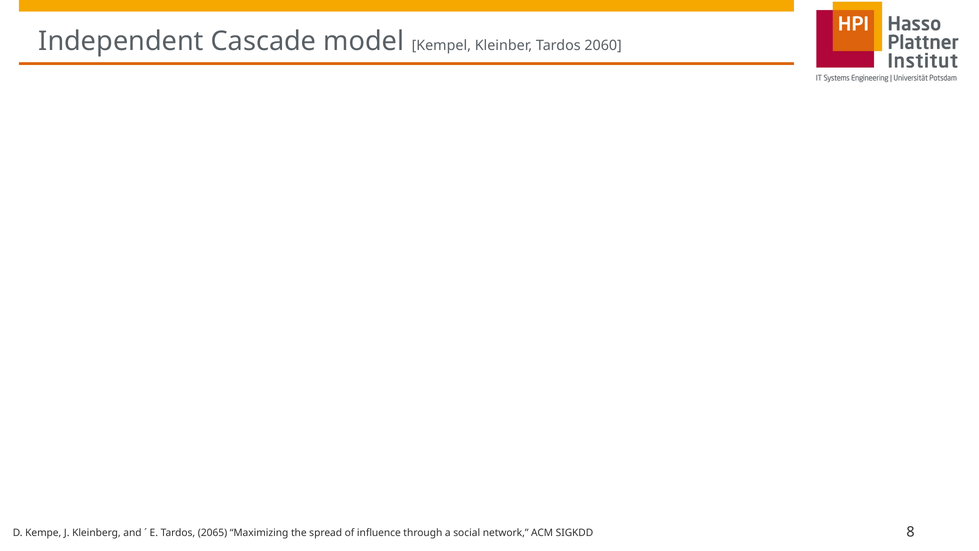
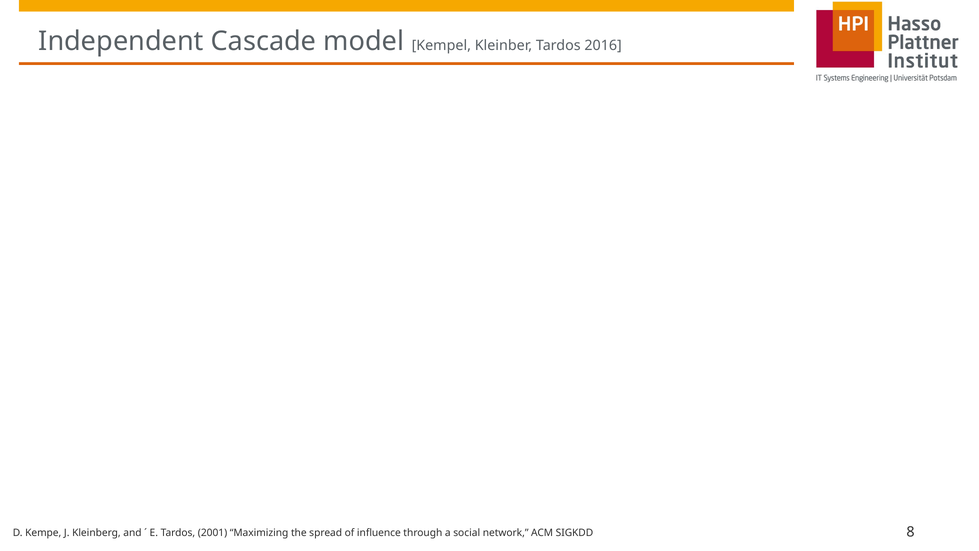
2060: 2060 -> 2016 (603, 46)
2065: 2065 -> 2001 (213, 532)
